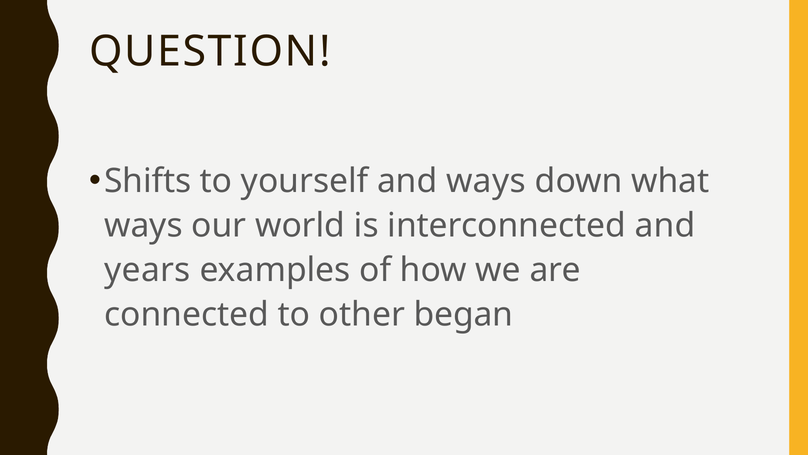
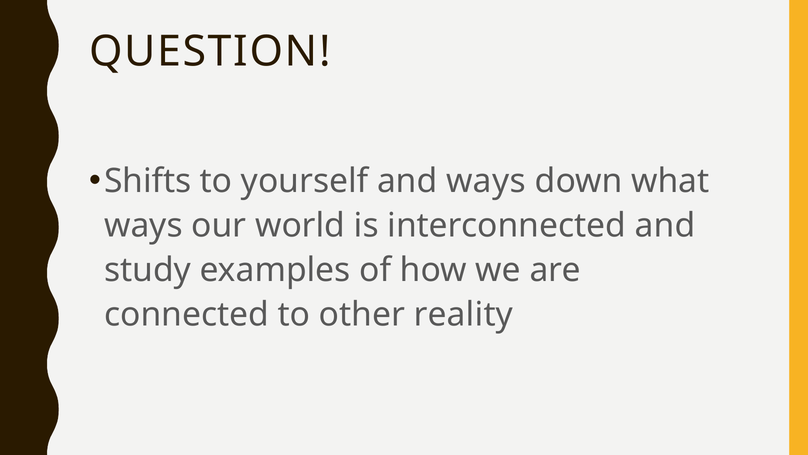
years: years -> study (148, 270)
began: began -> reality (463, 314)
